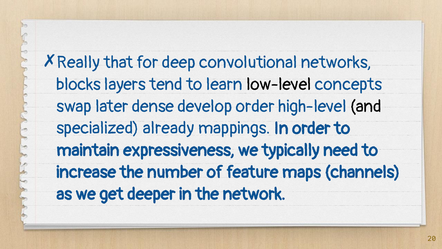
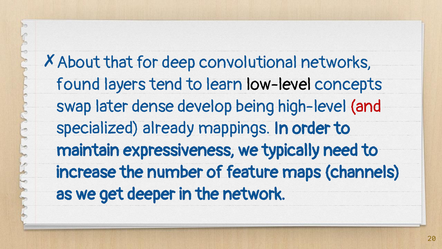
Really: Really -> About (79, 62)
blocks: blocks -> found (78, 84)
develop order: order -> being (255, 106)
and colour: black -> red (366, 106)
